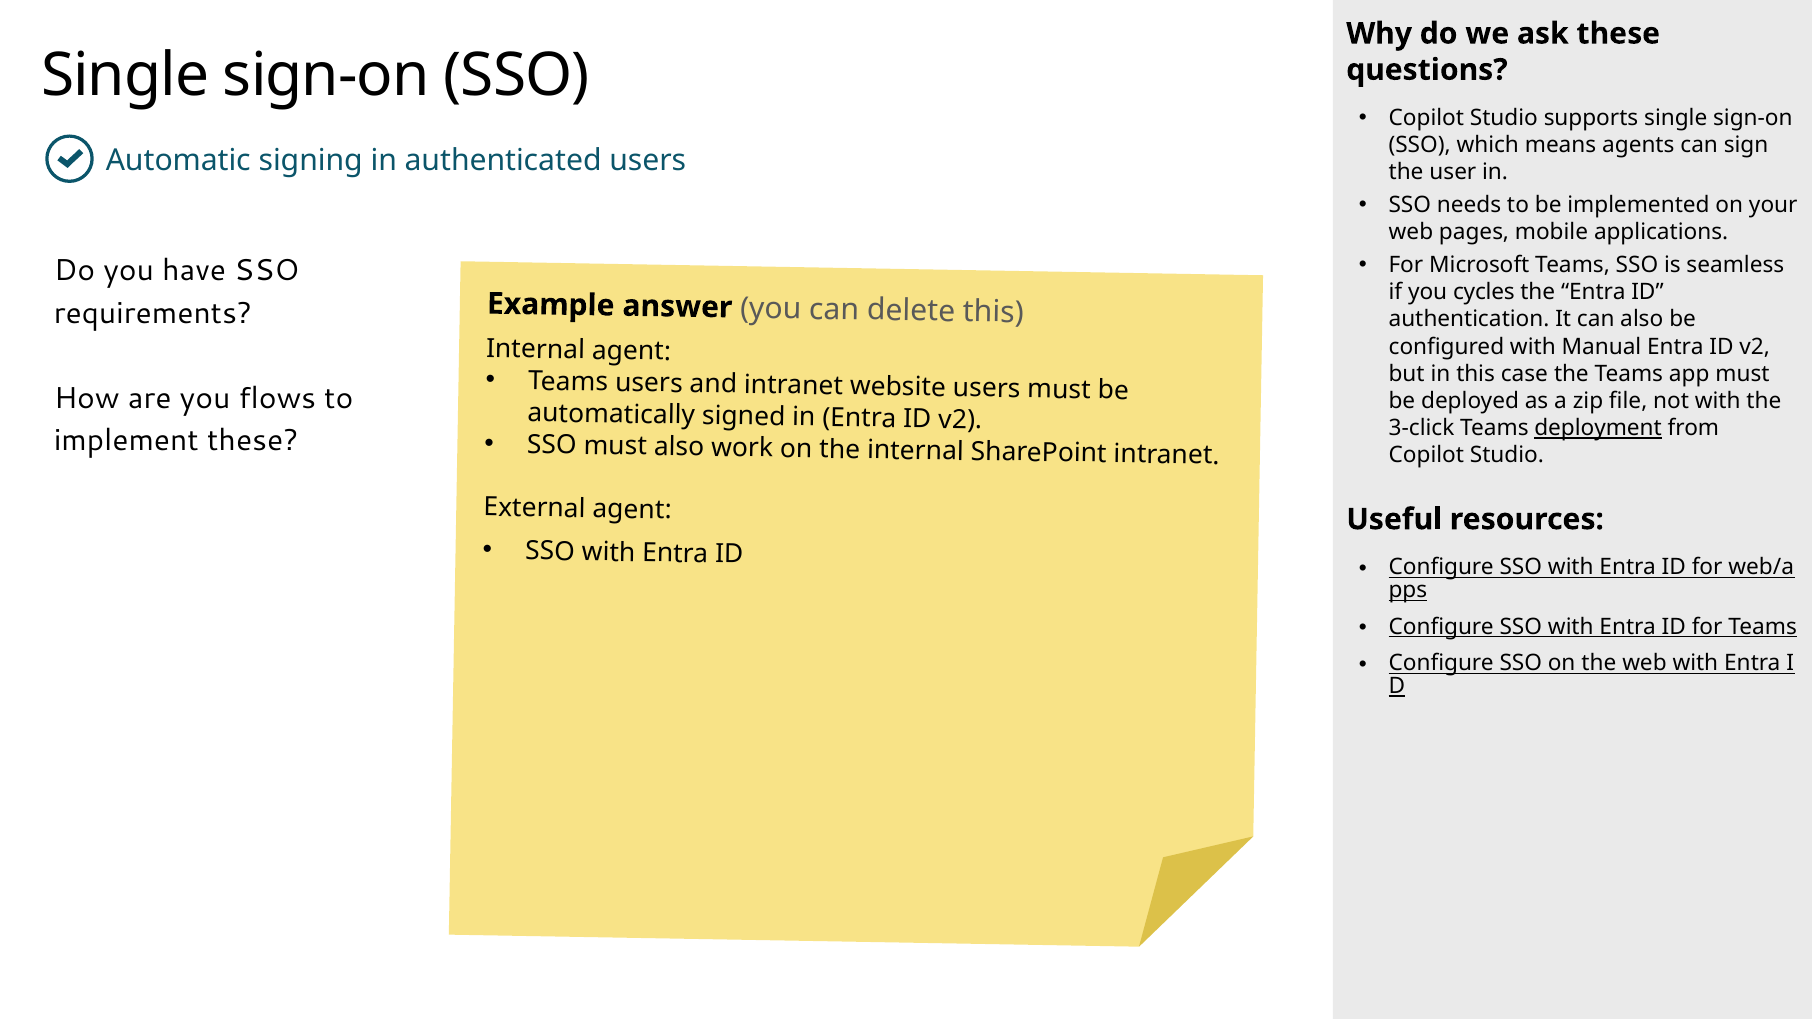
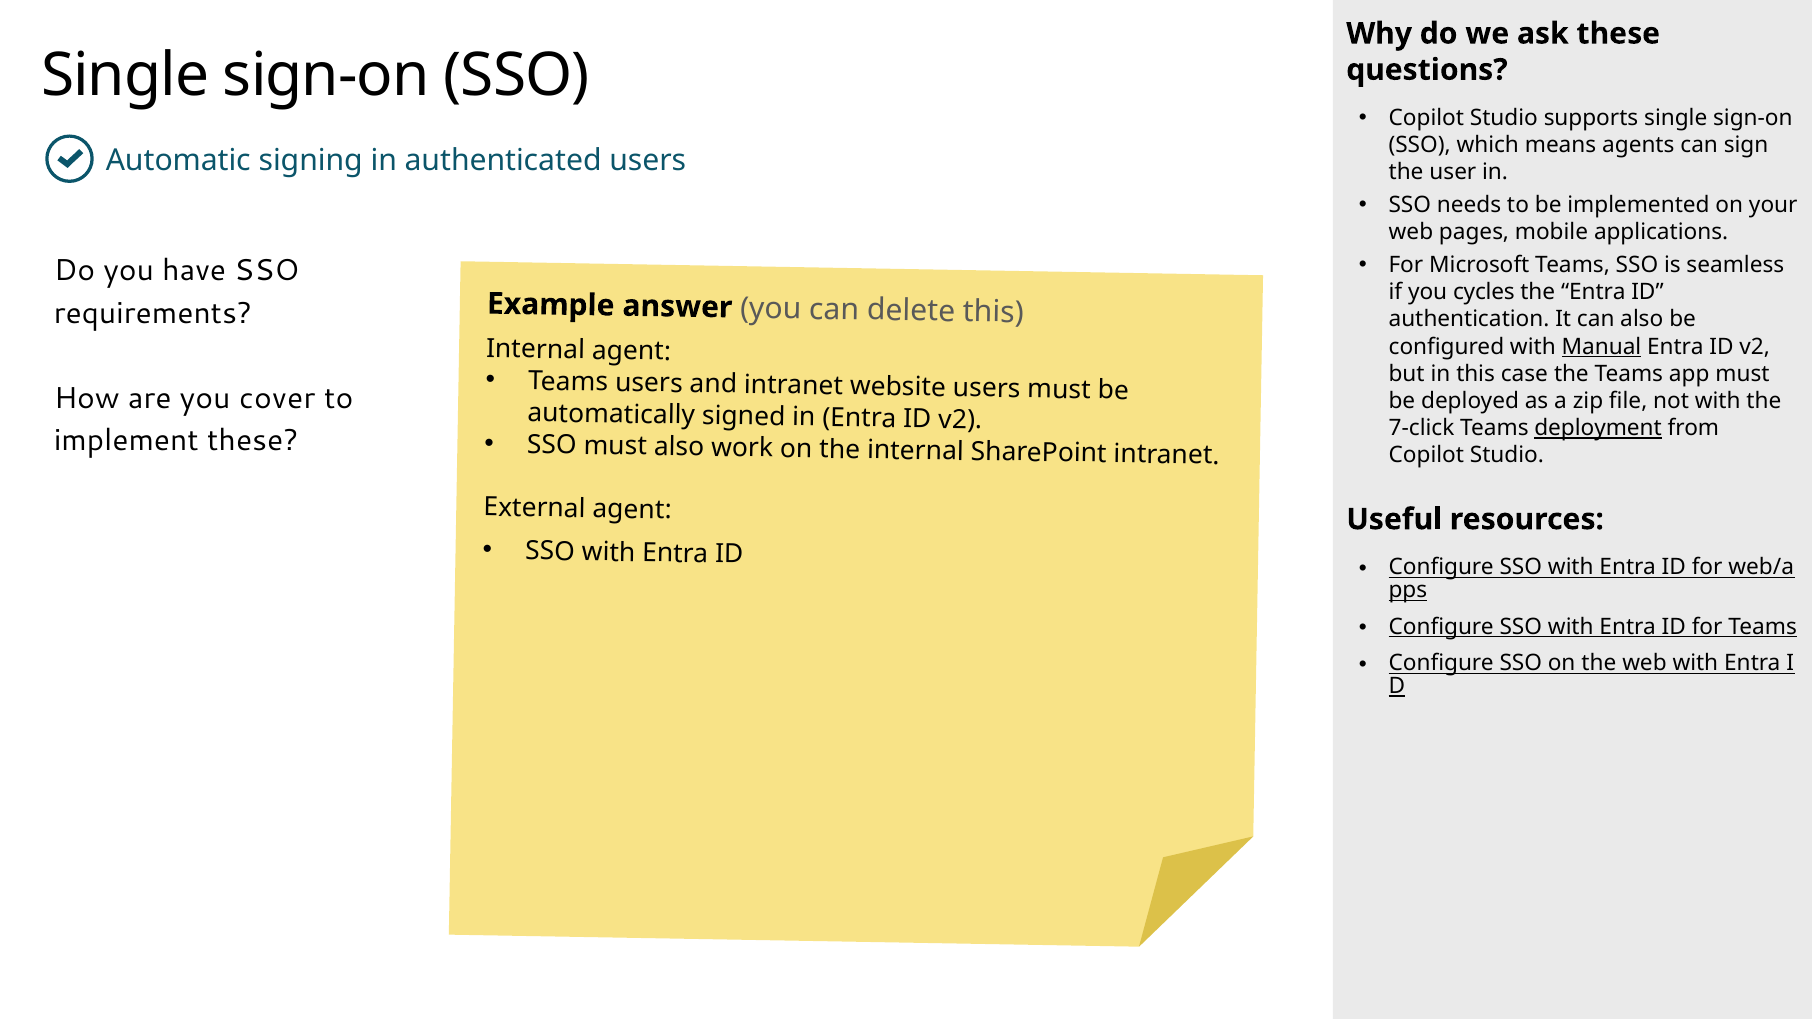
Manual underline: none -> present (1601, 347)
flows: flows -> cover (277, 398)
3-click: 3-click -> 7-click (1422, 428)
